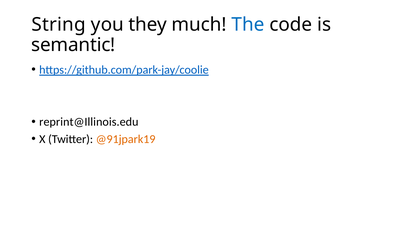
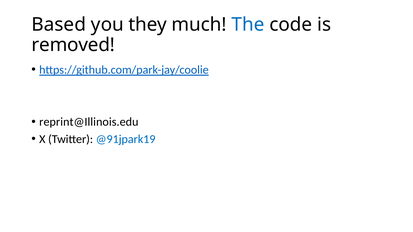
String: String -> Based (59, 24)
semantic: semantic -> removed (73, 45)
@91jpark19 colour: orange -> blue (126, 139)
